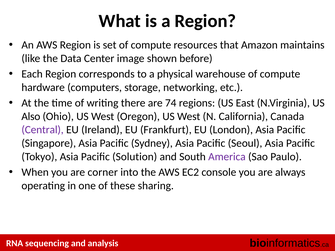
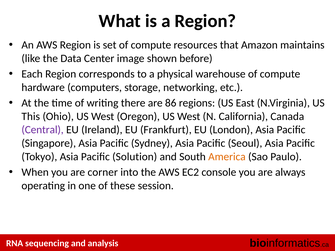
74: 74 -> 86 (171, 103)
Also: Also -> This (31, 117)
America colour: purple -> orange (227, 157)
sharing: sharing -> session (156, 186)
